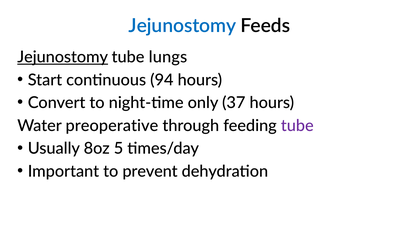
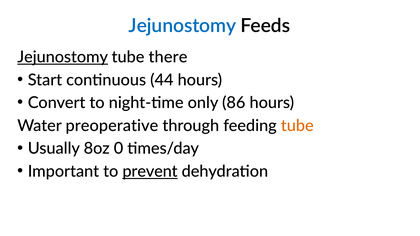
lungs: lungs -> there (168, 57)
94: 94 -> 44 (162, 80)
37: 37 -> 86 (234, 103)
tube colour: purple -> orange (297, 126)
5: 5 -> 0 (118, 149)
prevent underline: none -> present (150, 172)
